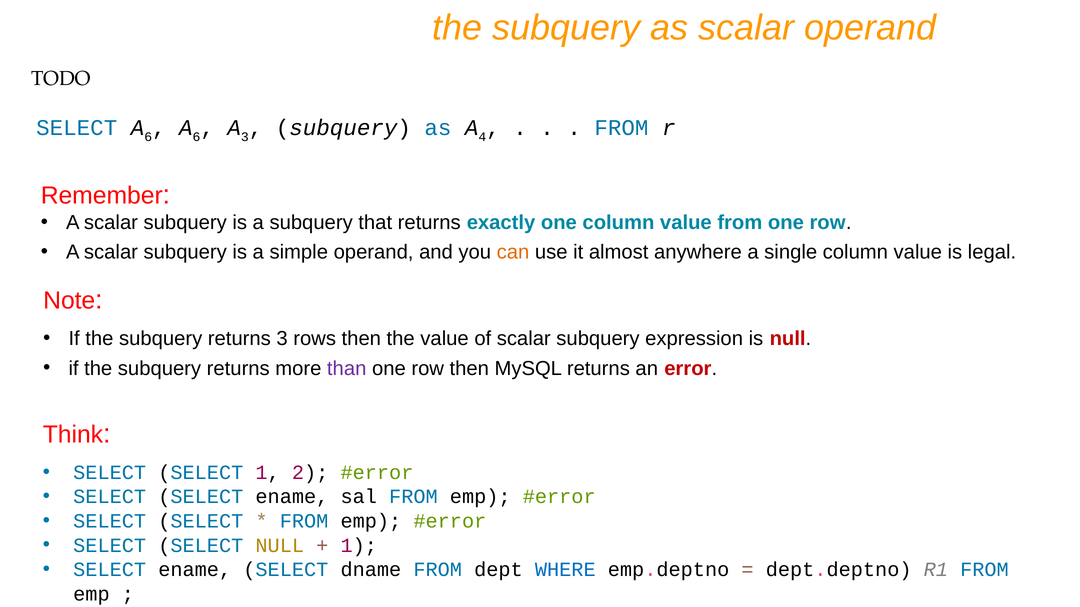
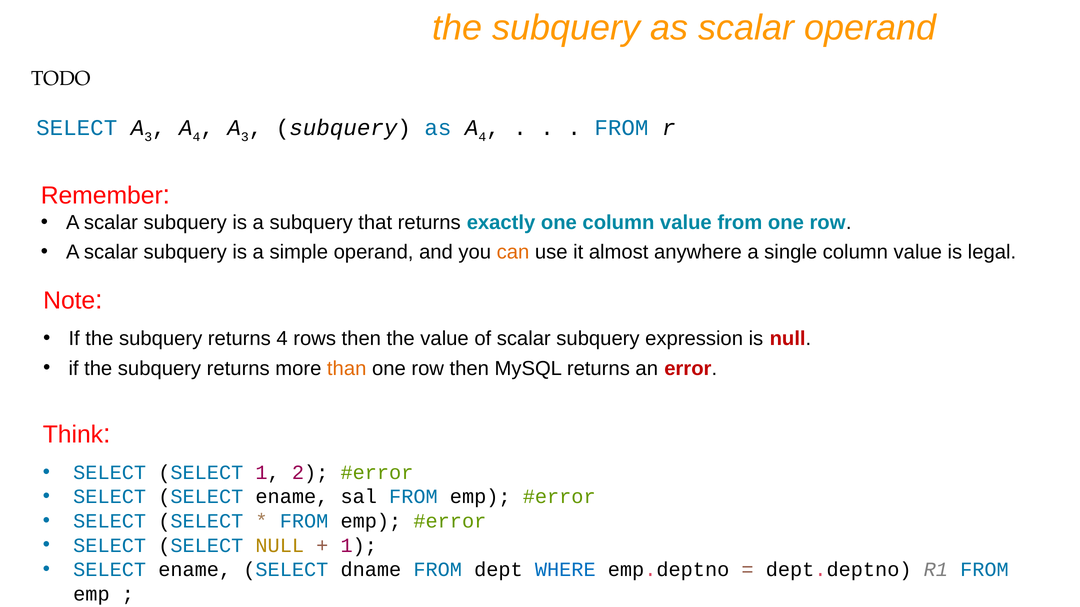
SELECT A 6: 6 -> 3 (148, 137)
6: 6 -> 4 (197, 137)
returns 3: 3 -> 4 (282, 339)
than colour: purple -> orange (347, 369)
